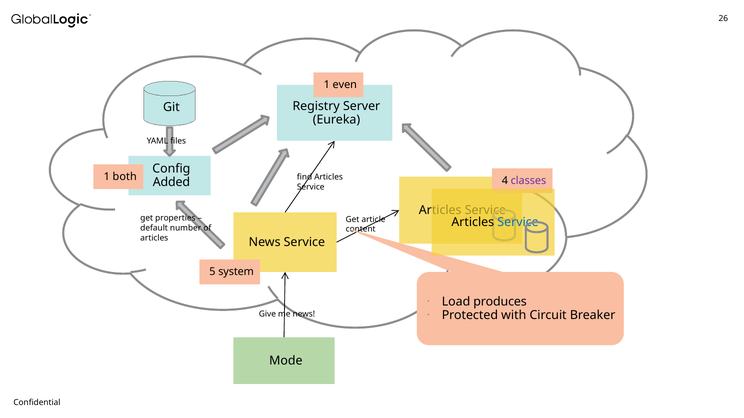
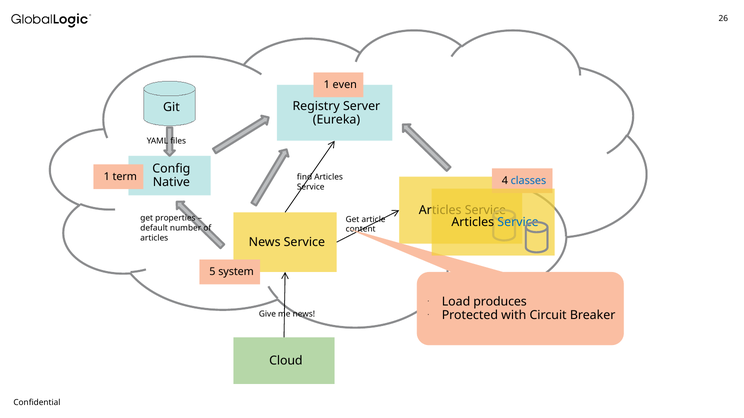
both: both -> term (125, 177)
classes colour: purple -> blue (528, 181)
Added: Added -> Native (171, 182)
Mode: Mode -> Cloud (286, 361)
